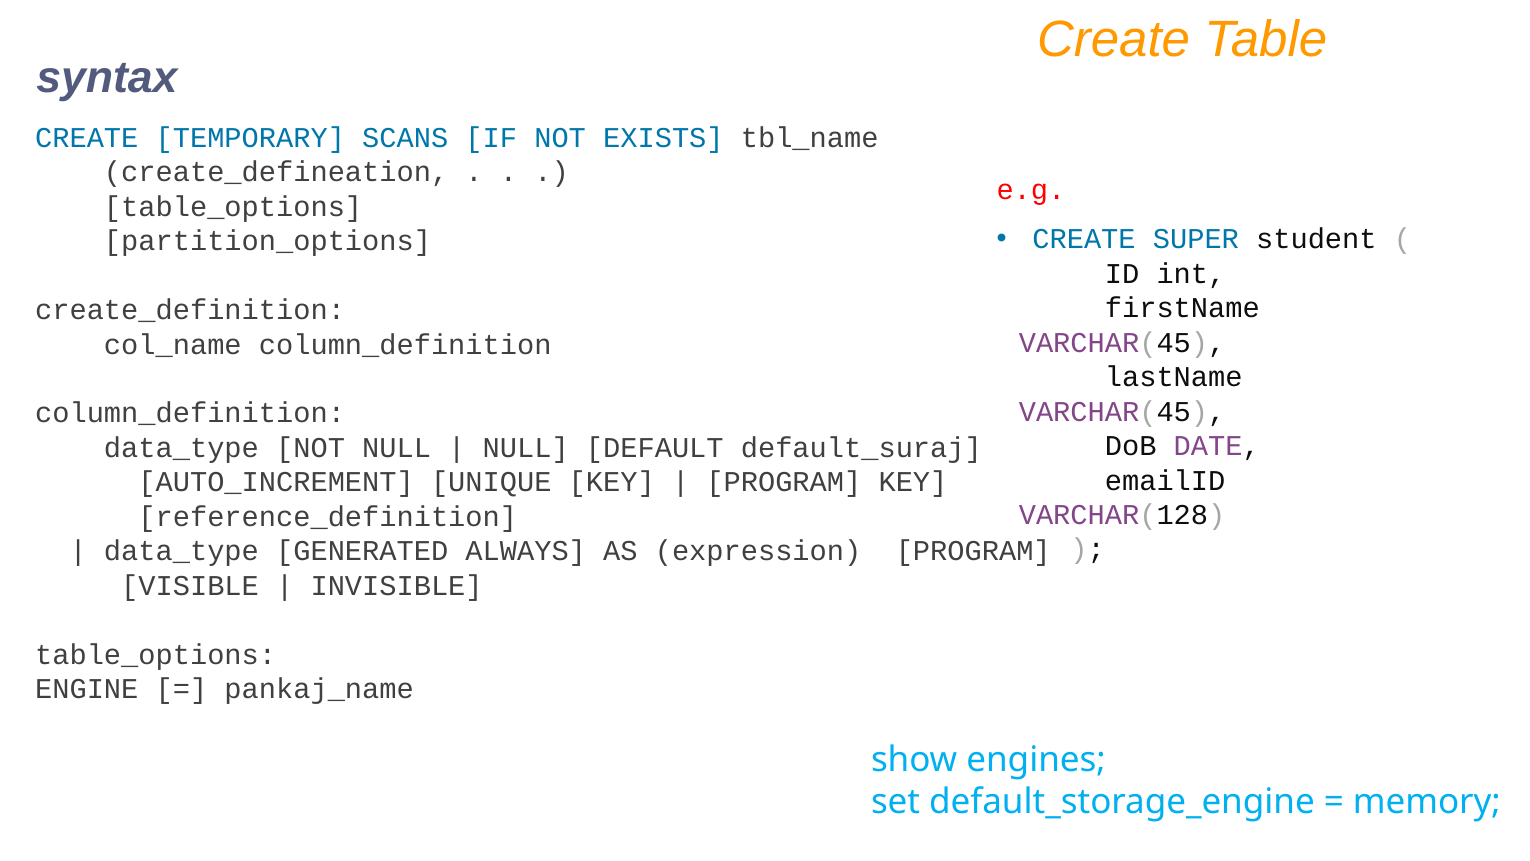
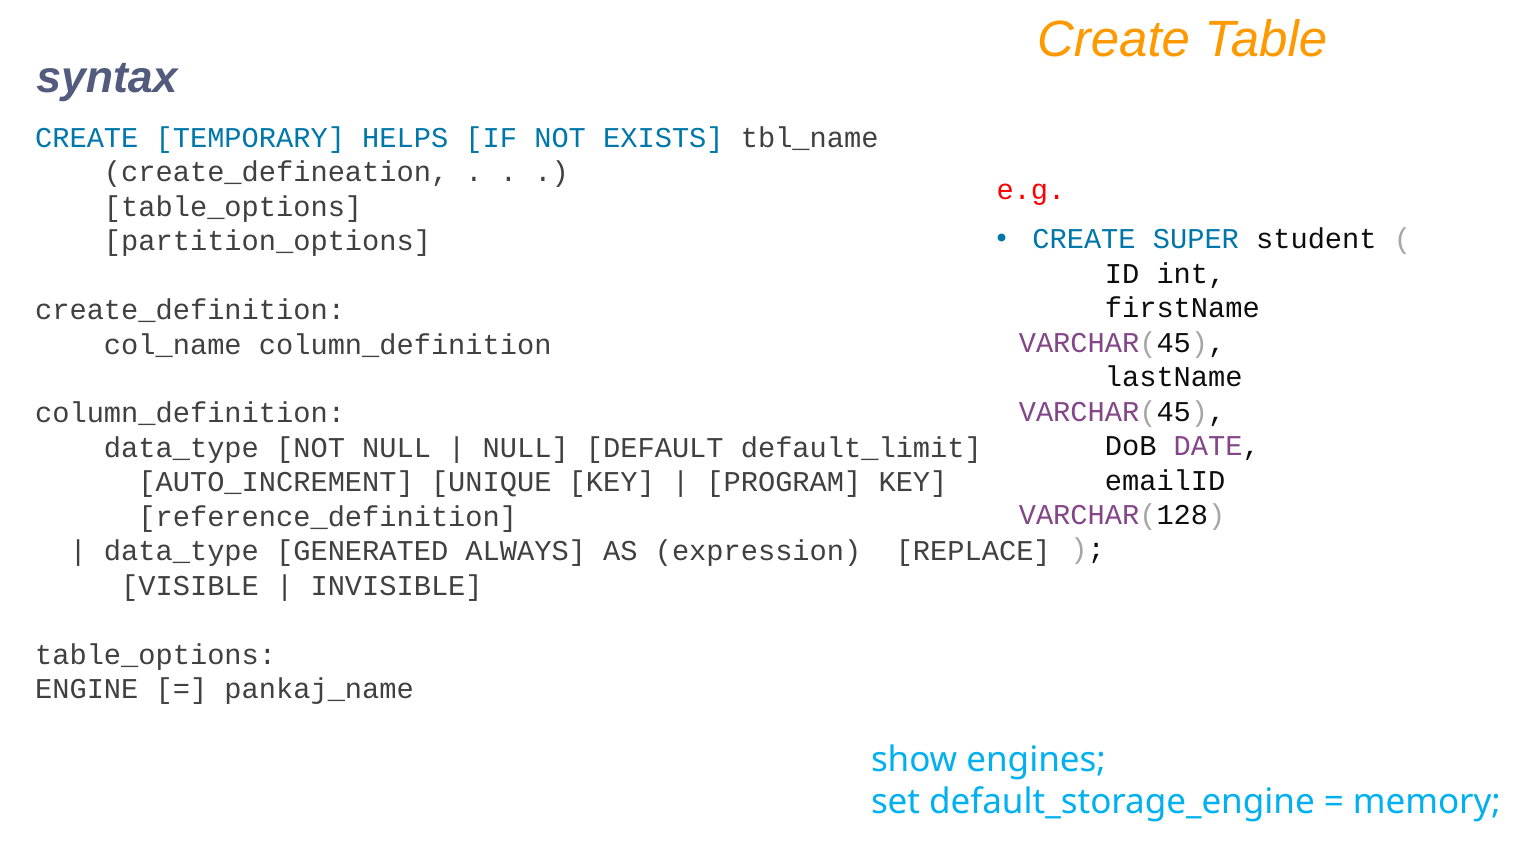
SCANS: SCANS -> HELPS (405, 138)
default_suraj: default_suraj -> default_limit (861, 448)
expression PROGRAM: PROGRAM -> REPLACE (973, 551)
